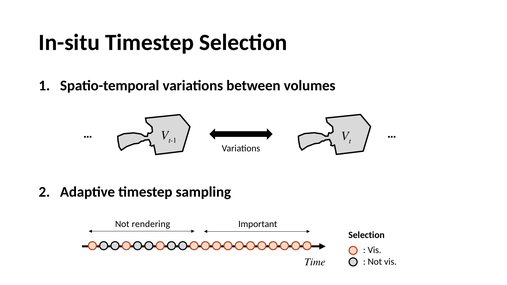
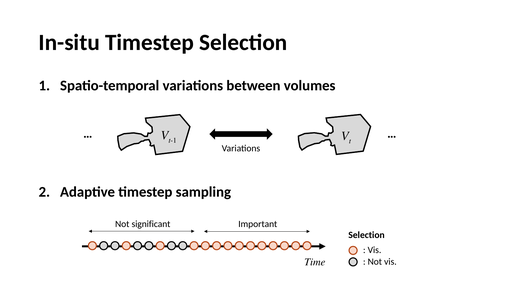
rendering: rendering -> significant (151, 224)
